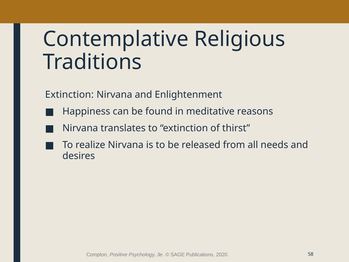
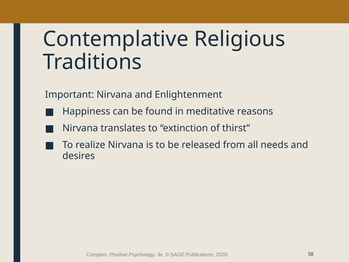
Extinction: Extinction -> Important (69, 95)
